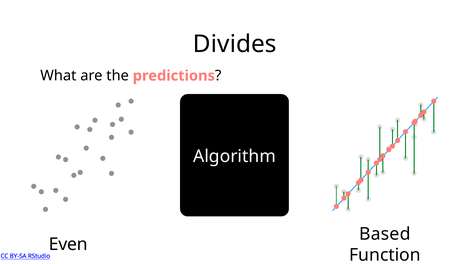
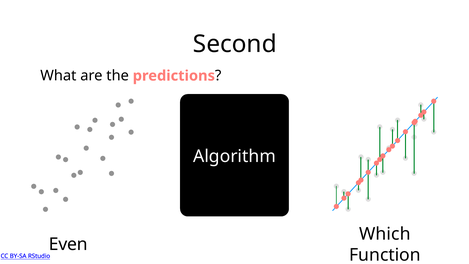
Divides: Divides -> Second (235, 44)
Based: Based -> Which (385, 234)
